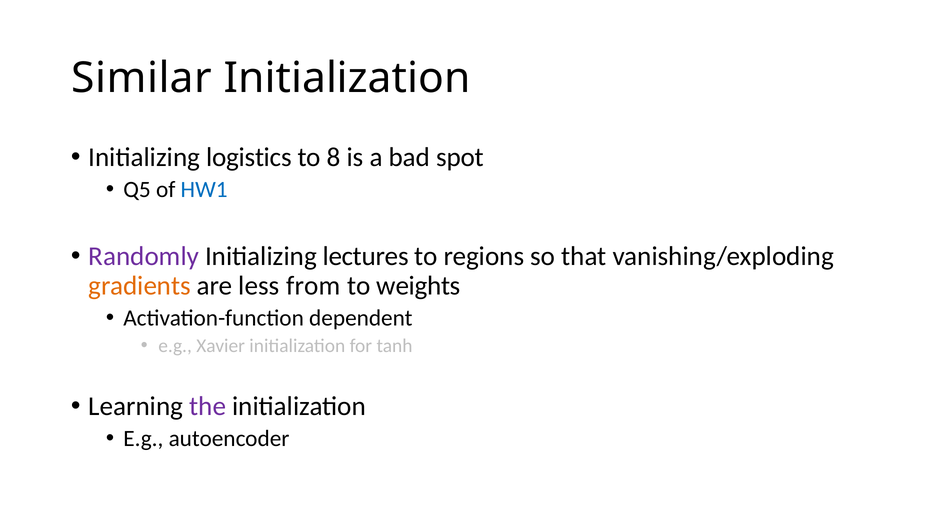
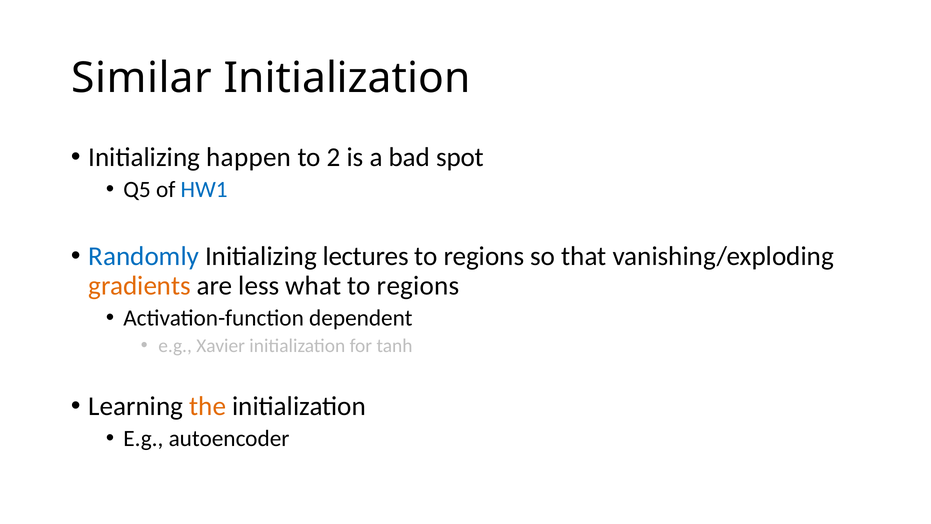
logistics: logistics -> happen (249, 157)
8: 8 -> 2 (334, 157)
Randomly colour: purple -> blue (144, 256)
from: from -> what (313, 286)
weights: weights -> regions (418, 286)
the colour: purple -> orange (208, 406)
